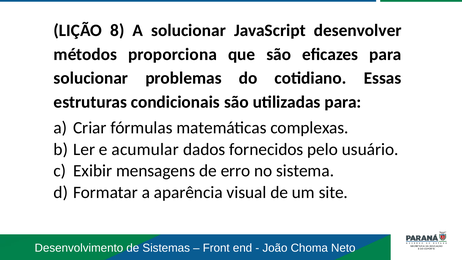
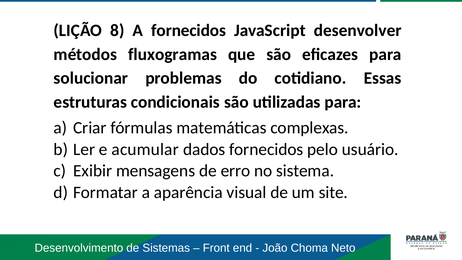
A solucionar: solucionar -> fornecidos (189, 30)
proporciona: proporciona -> fluxogramas (172, 54)
